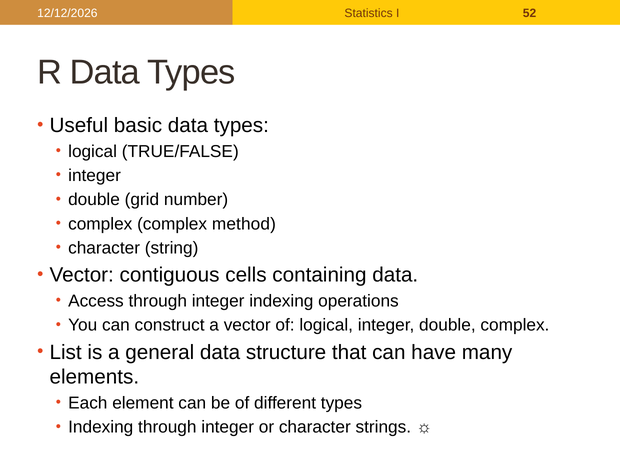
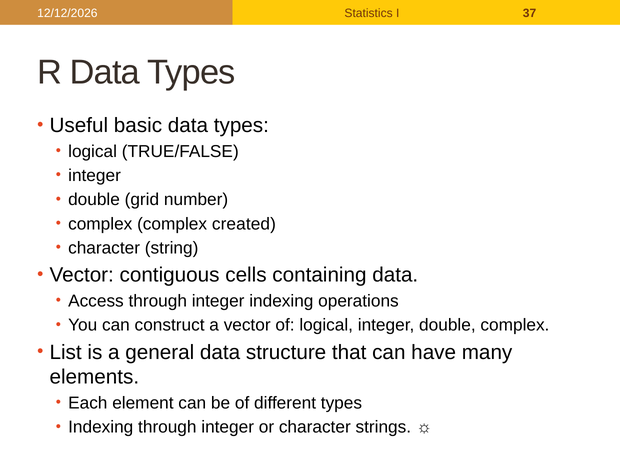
52: 52 -> 37 (530, 13)
method: method -> created (244, 224)
